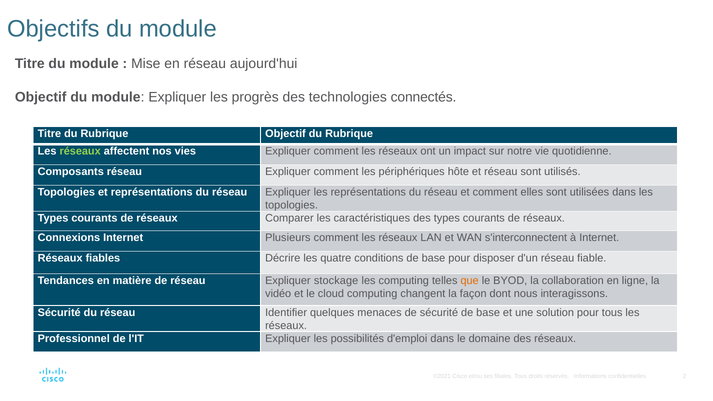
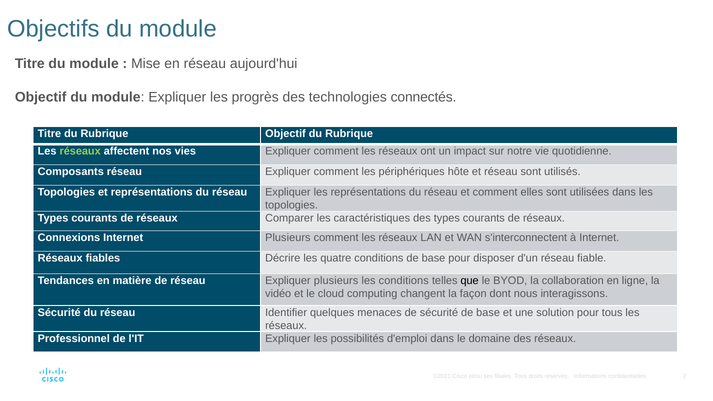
Expliquer stockage: stockage -> plusieurs (336, 281)
les computing: computing -> conditions (404, 281)
que colour: orange -> black (470, 281)
